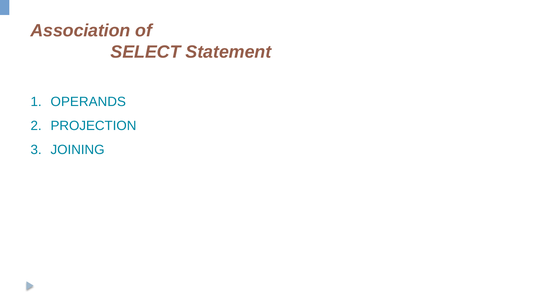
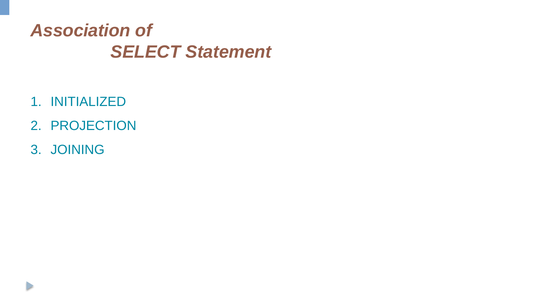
OPERANDS: OPERANDS -> INITIALIZED (88, 102)
